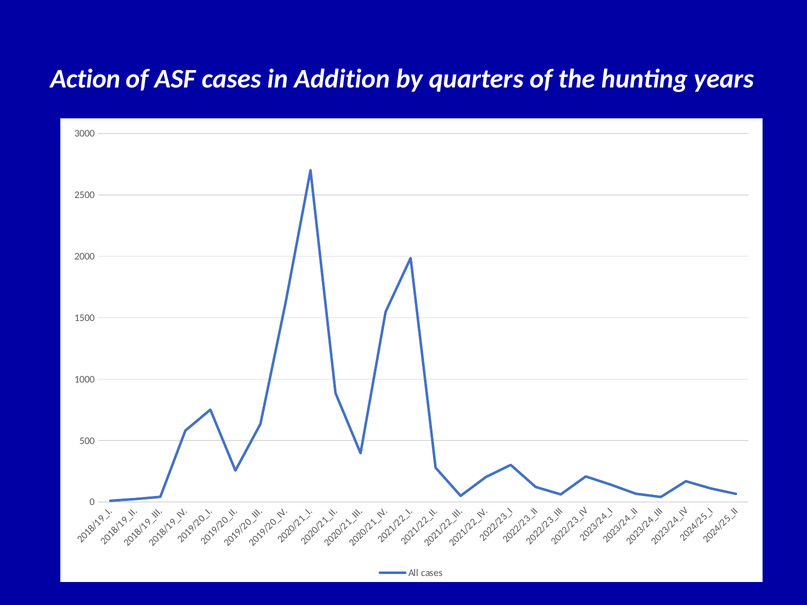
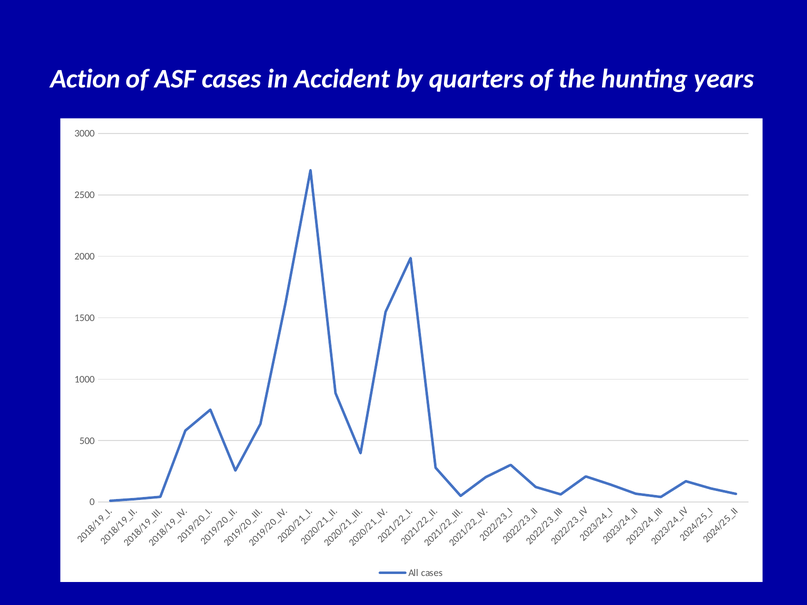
Addition: Addition -> Accident (342, 79)
